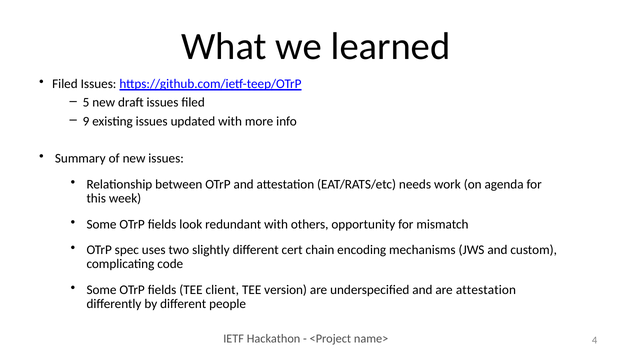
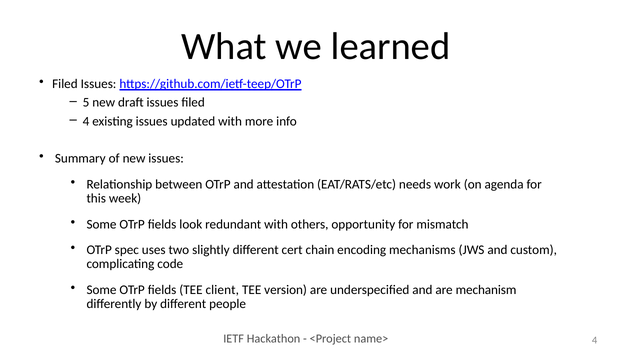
9: 9 -> 4 (86, 121)
are attestation: attestation -> mechanism (486, 289)
